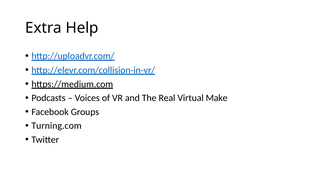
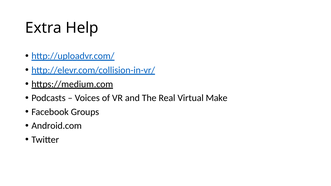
Turning.com: Turning.com -> Android.com (57, 126)
